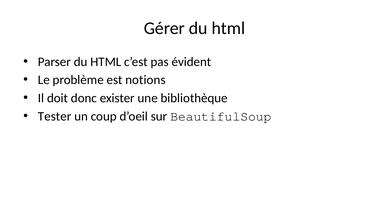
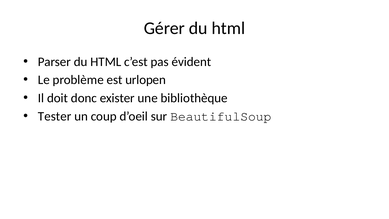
notions: notions -> urlopen (146, 80)
